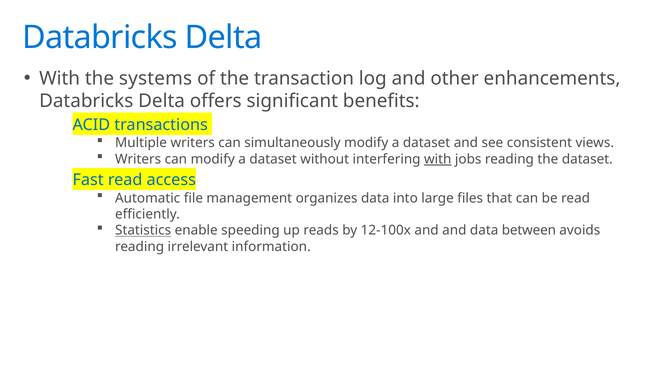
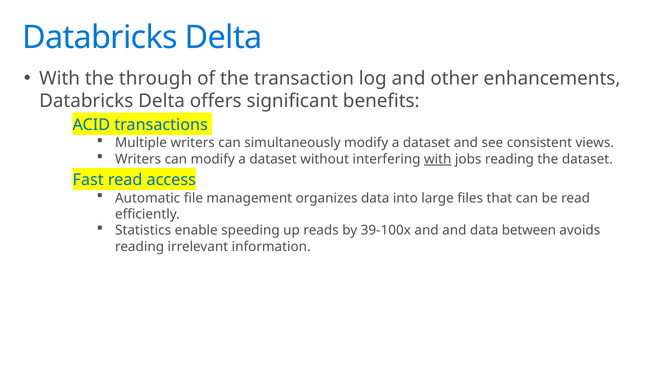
systems: systems -> through (156, 78)
Statistics underline: present -> none (143, 230)
12-100x: 12-100x -> 39-100x (386, 230)
